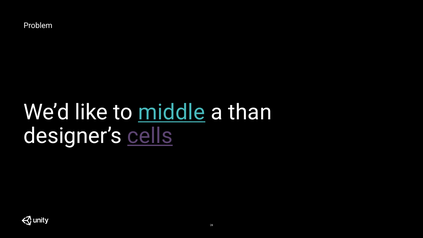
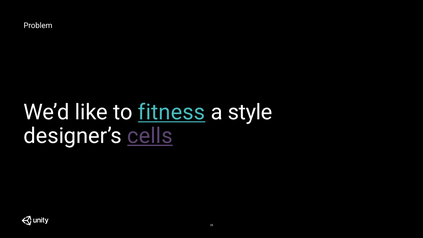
middle: middle -> fitness (172, 112)
than: than -> style (250, 112)
